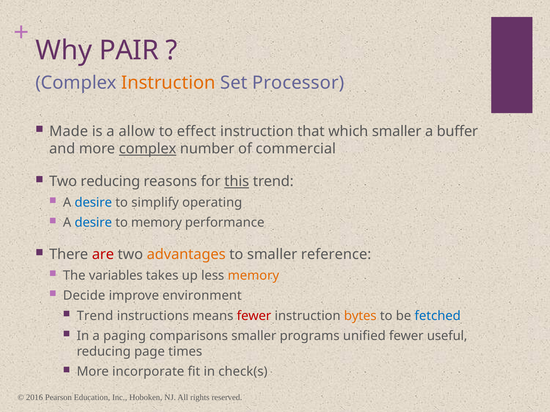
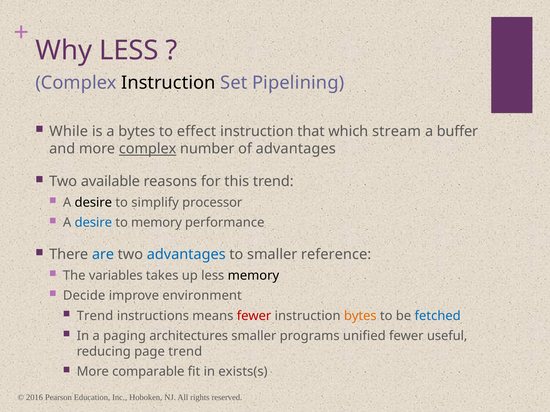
Why PAIR: PAIR -> LESS (129, 51)
Instruction colour: orange -> black (168, 83)
Processor: Processor -> Pipelining (298, 83)
Made: Made -> While (69, 132)
a allow: allow -> bytes (137, 132)
which smaller: smaller -> stream (397, 132)
of commercial: commercial -> advantages (296, 149)
Two reducing: reducing -> available (110, 182)
this underline: present -> none (237, 182)
desire colour: blue -> black (93, 203)
operating: operating -> processor (212, 203)
are colour: red -> blue (103, 255)
advantages colour: orange -> blue (186, 255)
memory colour: orange -> black (253, 276)
comparisons: comparisons -> architectures (189, 336)
page times: times -> trend (185, 352)
incorporate: incorporate -> comparable (148, 372)
check(s: check(s -> exists(s (243, 372)
